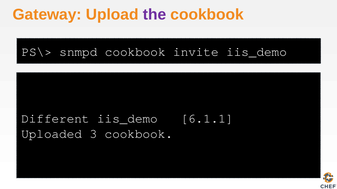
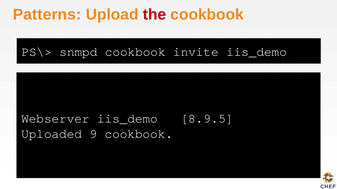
Gateway: Gateway -> Patterns (47, 15)
the colour: purple -> red (155, 15)
Different: Different -> Webserver (55, 119)
6.1.1: 6.1.1 -> 8.9.5 (207, 119)
3: 3 -> 9 (93, 134)
